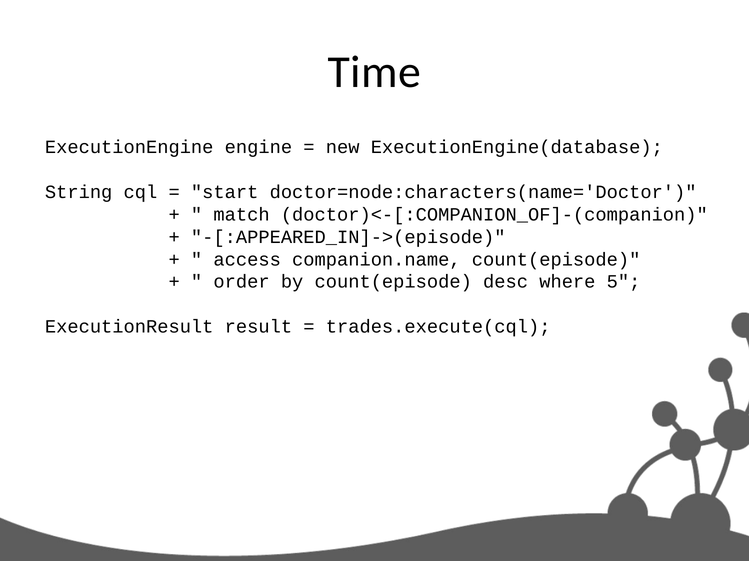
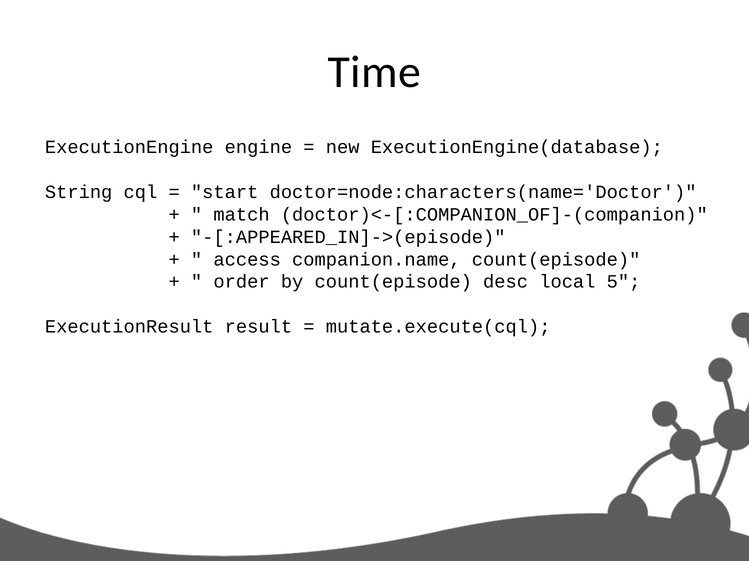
where: where -> local (567, 282)
trades.execute(cql: trades.execute(cql -> mutate.execute(cql (438, 327)
